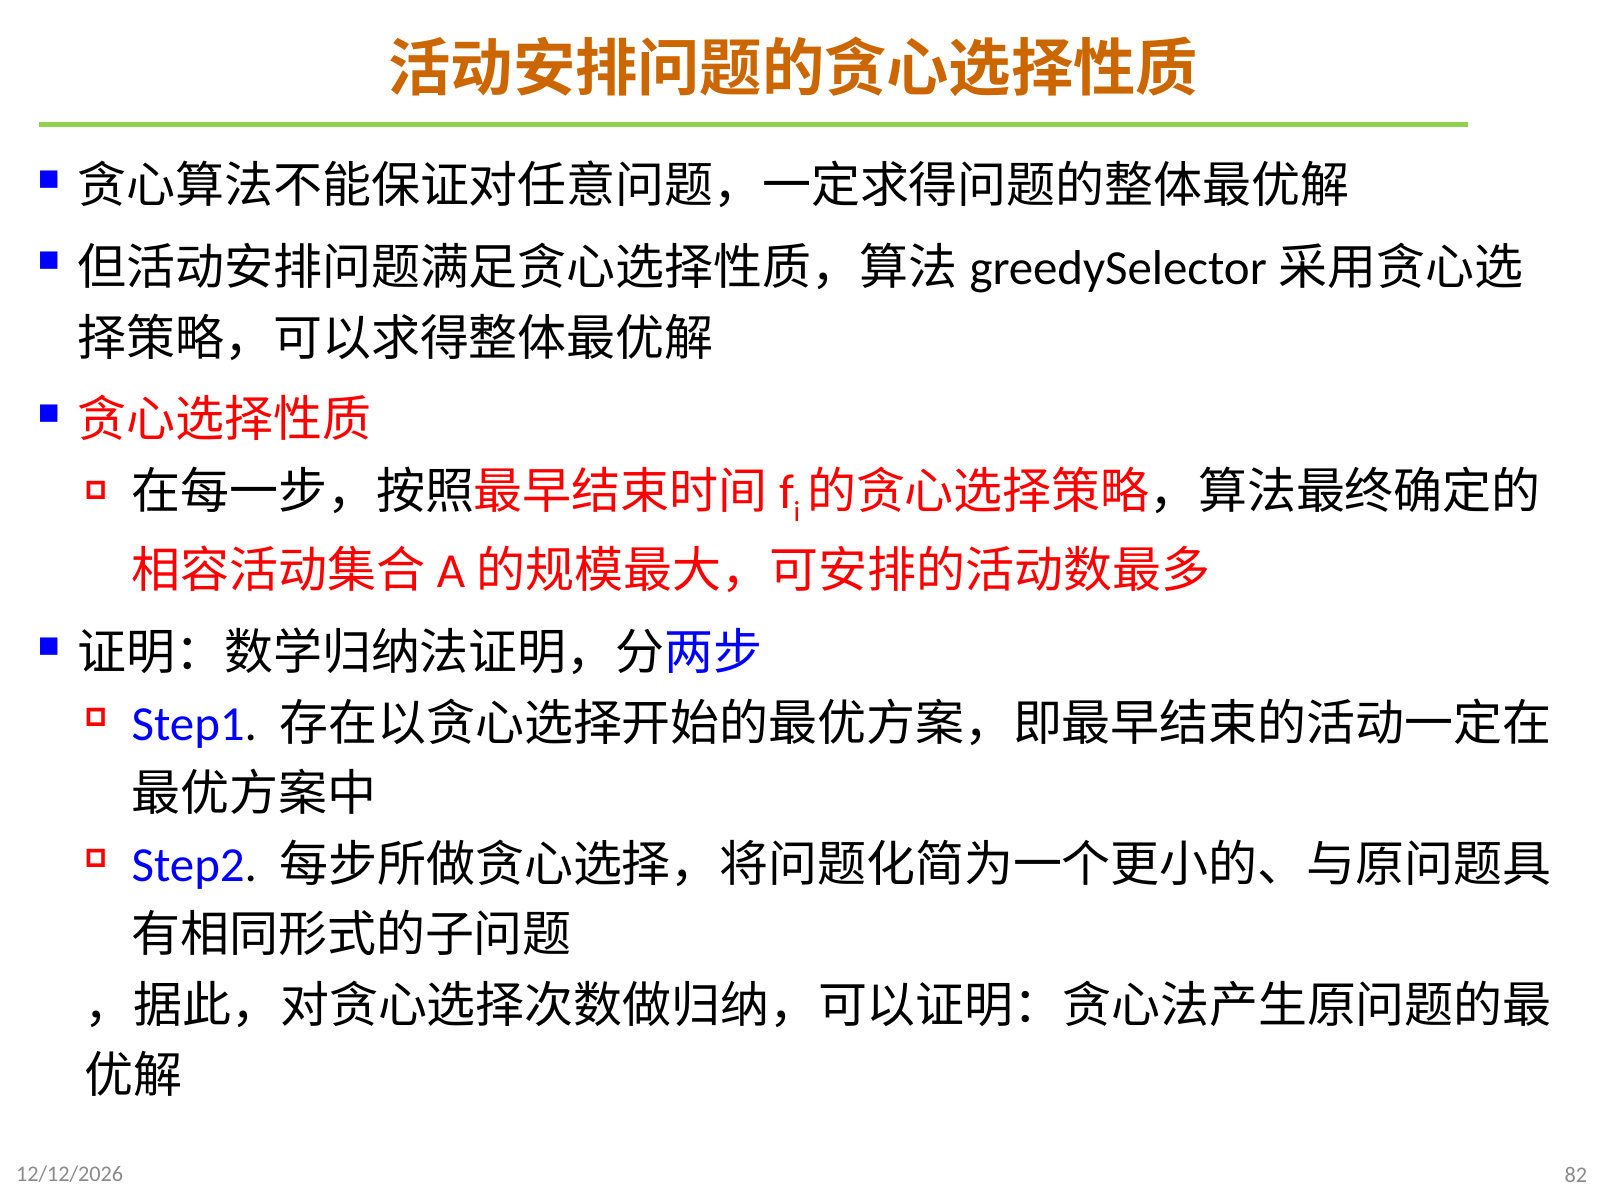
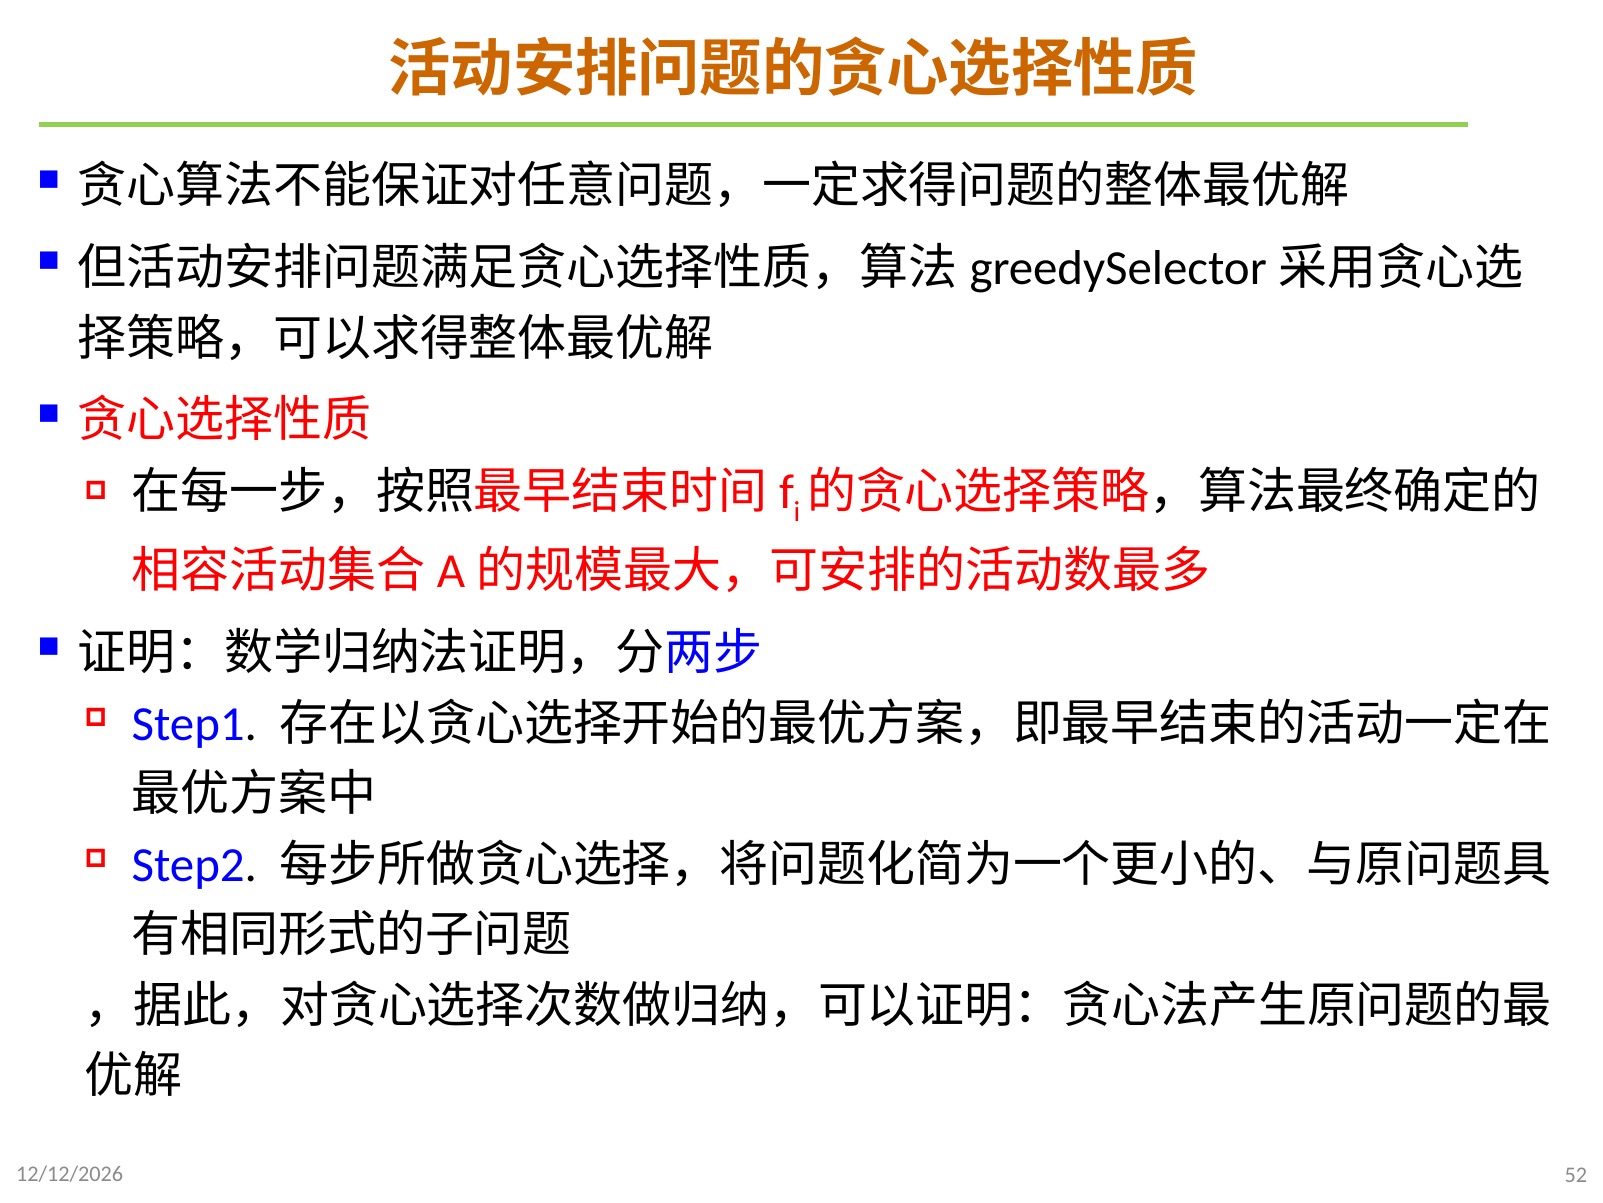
82: 82 -> 52 (1576, 1174)
